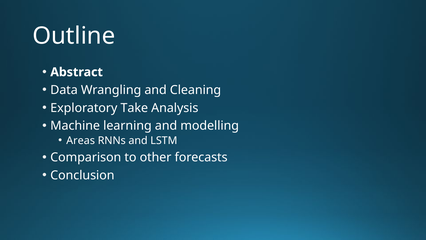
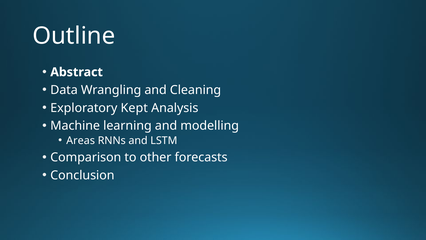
Take: Take -> Kept (134, 108)
